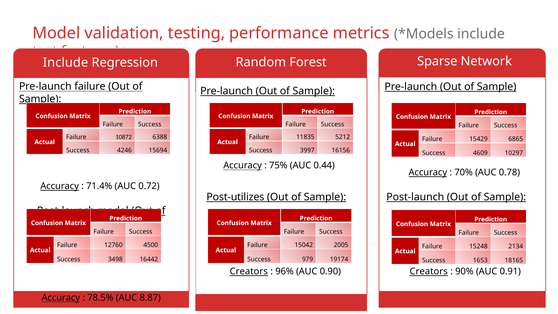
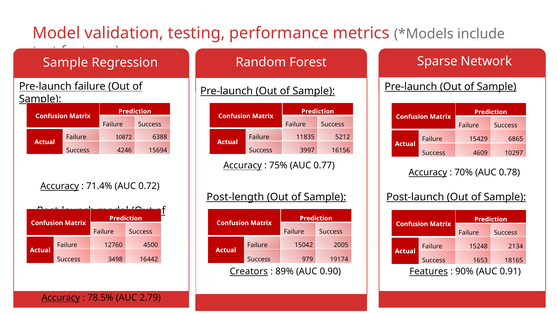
Include: Include -> Sample (65, 62)
0.44: 0.44 -> 0.77 (324, 165)
Post-utilizes: Post-utilizes -> Post-length (235, 197)
96%: 96% -> 89% (285, 271)
Creators: Creators -> Features (429, 271)
8.87: 8.87 -> 2.79 (150, 298)
